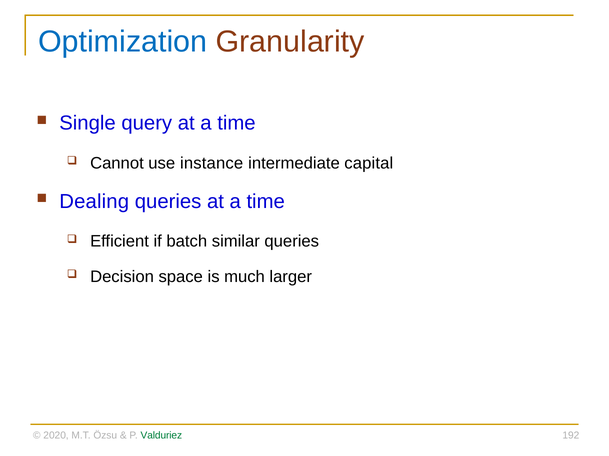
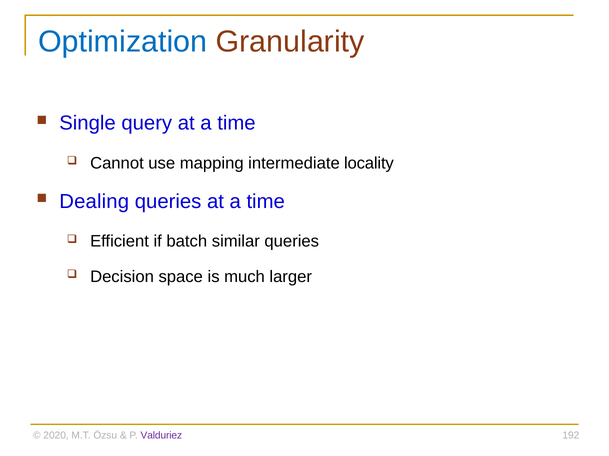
instance: instance -> mapping (212, 163)
capital: capital -> locality (369, 163)
Valduriez colour: green -> purple (161, 436)
